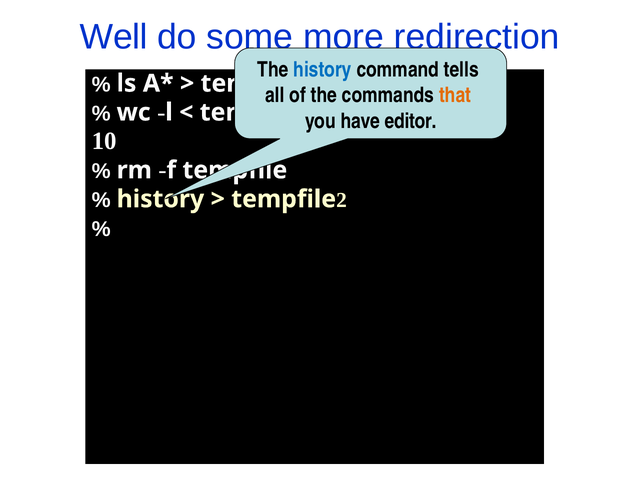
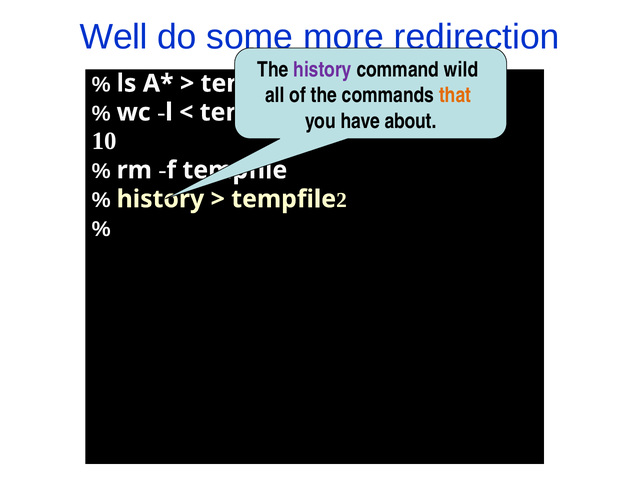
history colour: blue -> purple (323, 70)
tells: tells -> wild (461, 70)
editor: editor -> about (411, 121)
